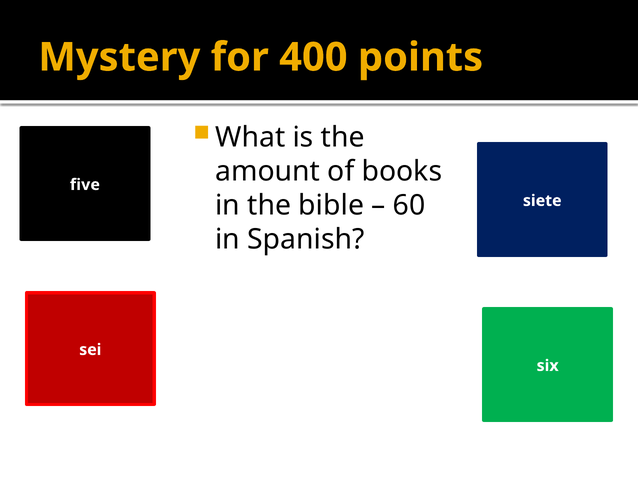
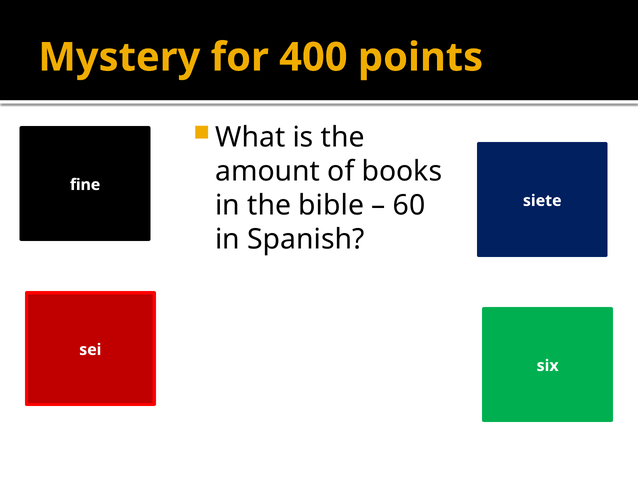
five: five -> fine (85, 185)
